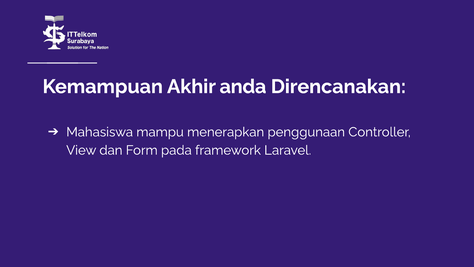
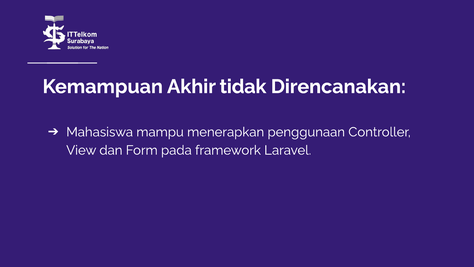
anda: anda -> tidak (243, 87)
